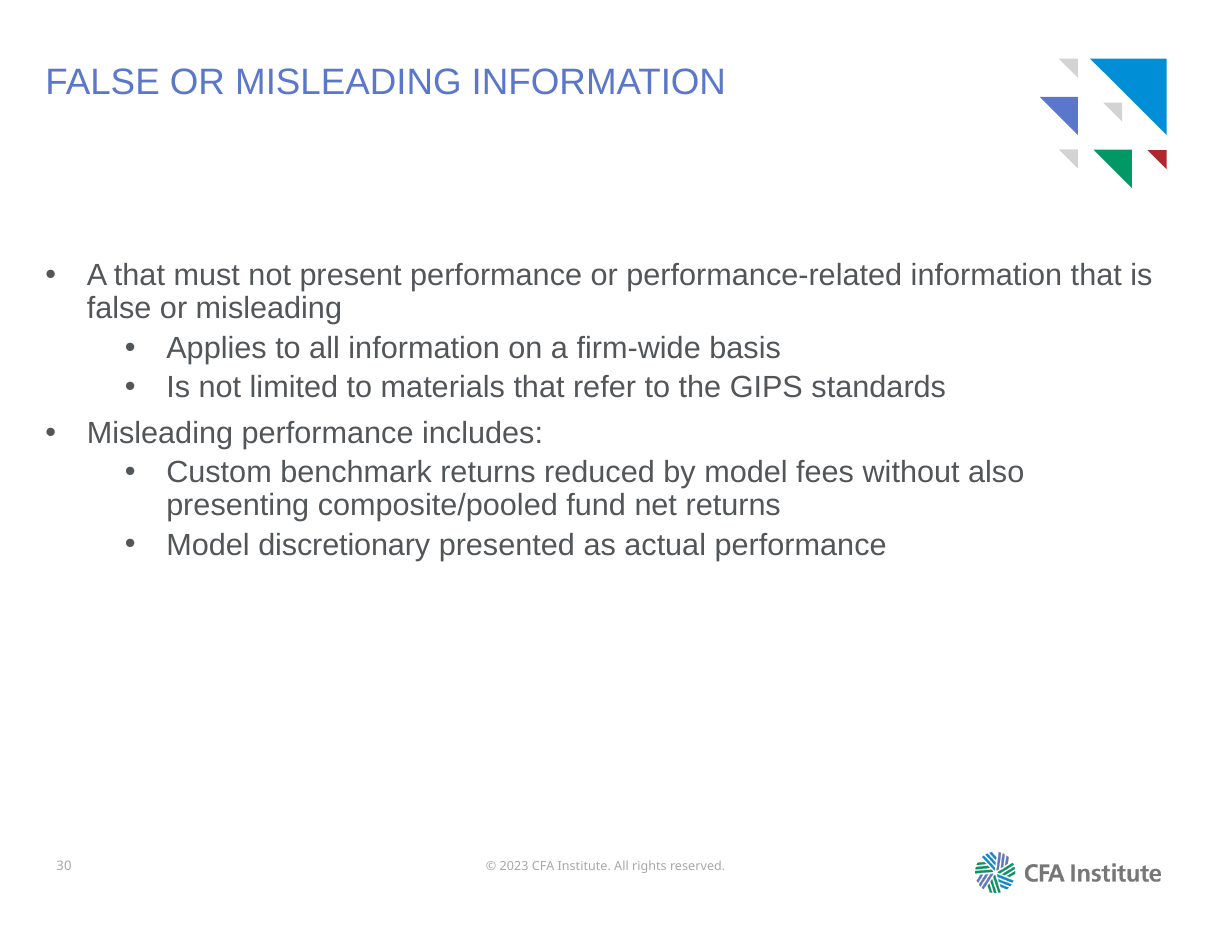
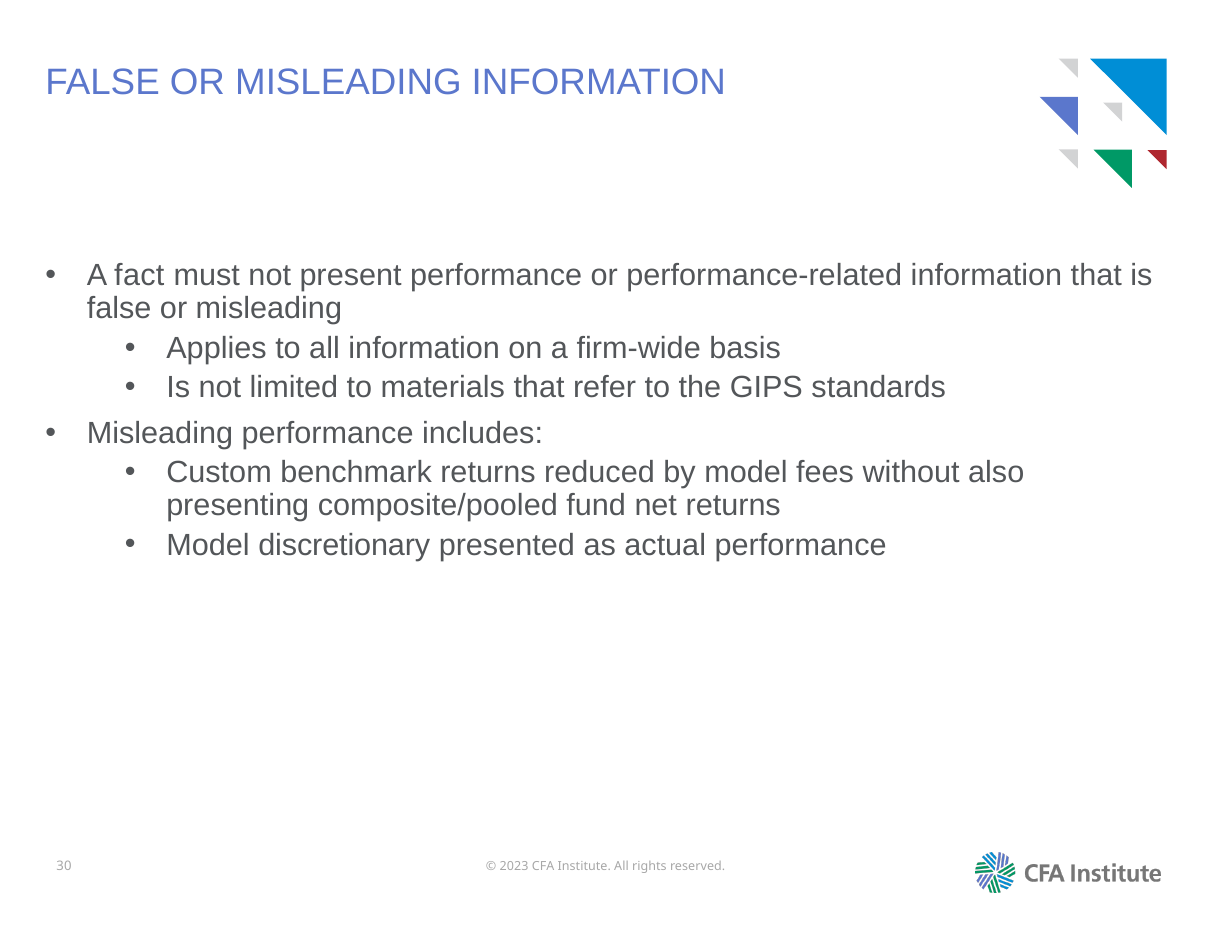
A that: that -> fact (139, 276)
